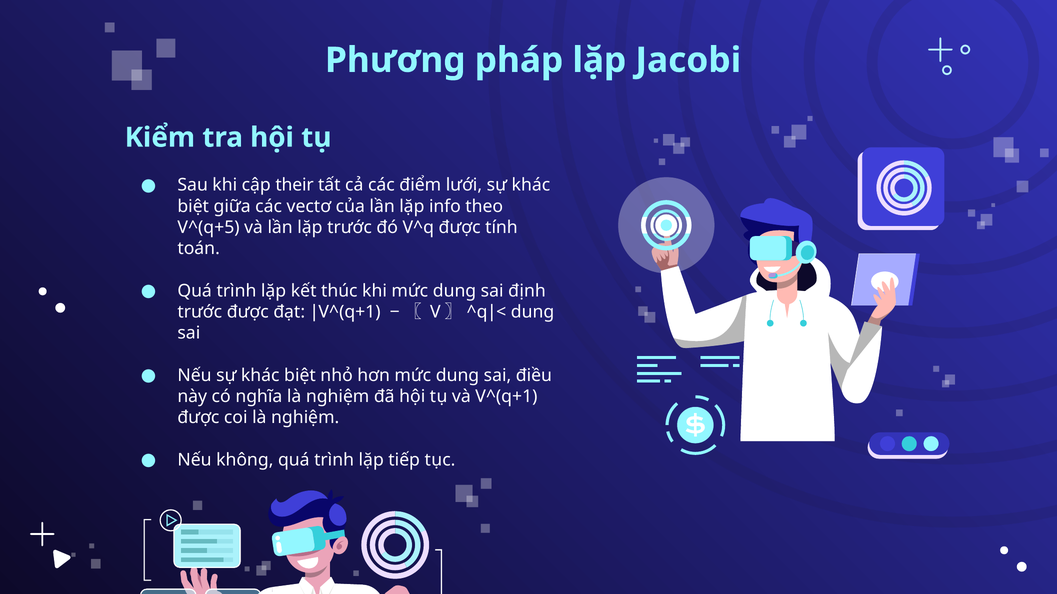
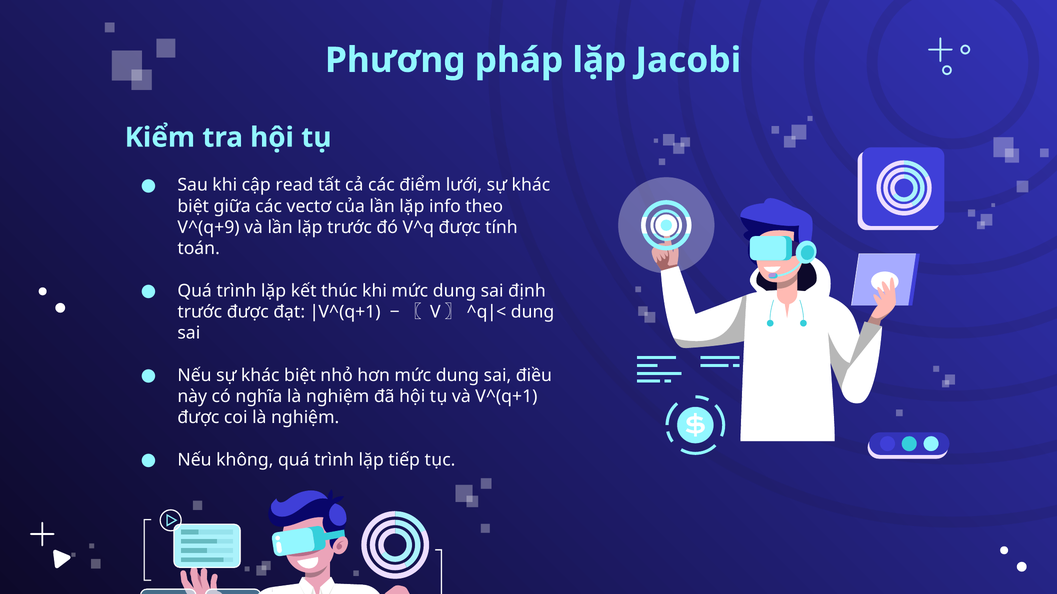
their: their -> read (294, 185)
V^(q+5: V^(q+5 -> V^(q+9 (209, 228)
